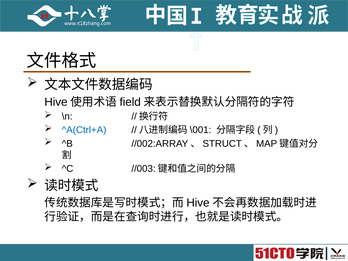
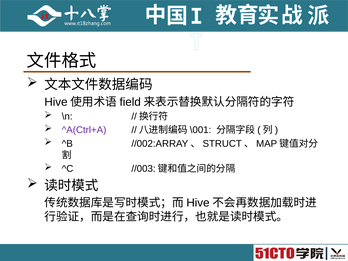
^A(Ctrl+A colour: blue -> purple (84, 130)
